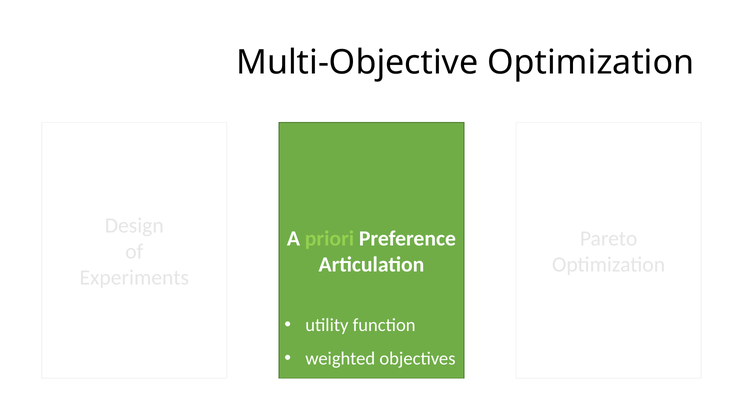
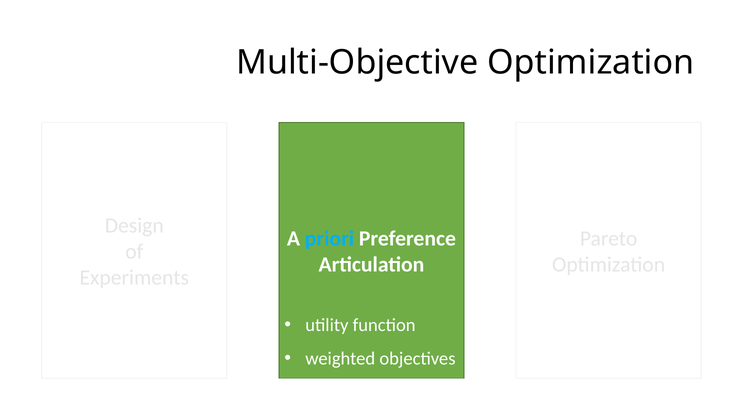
priori colour: light green -> light blue (330, 239)
